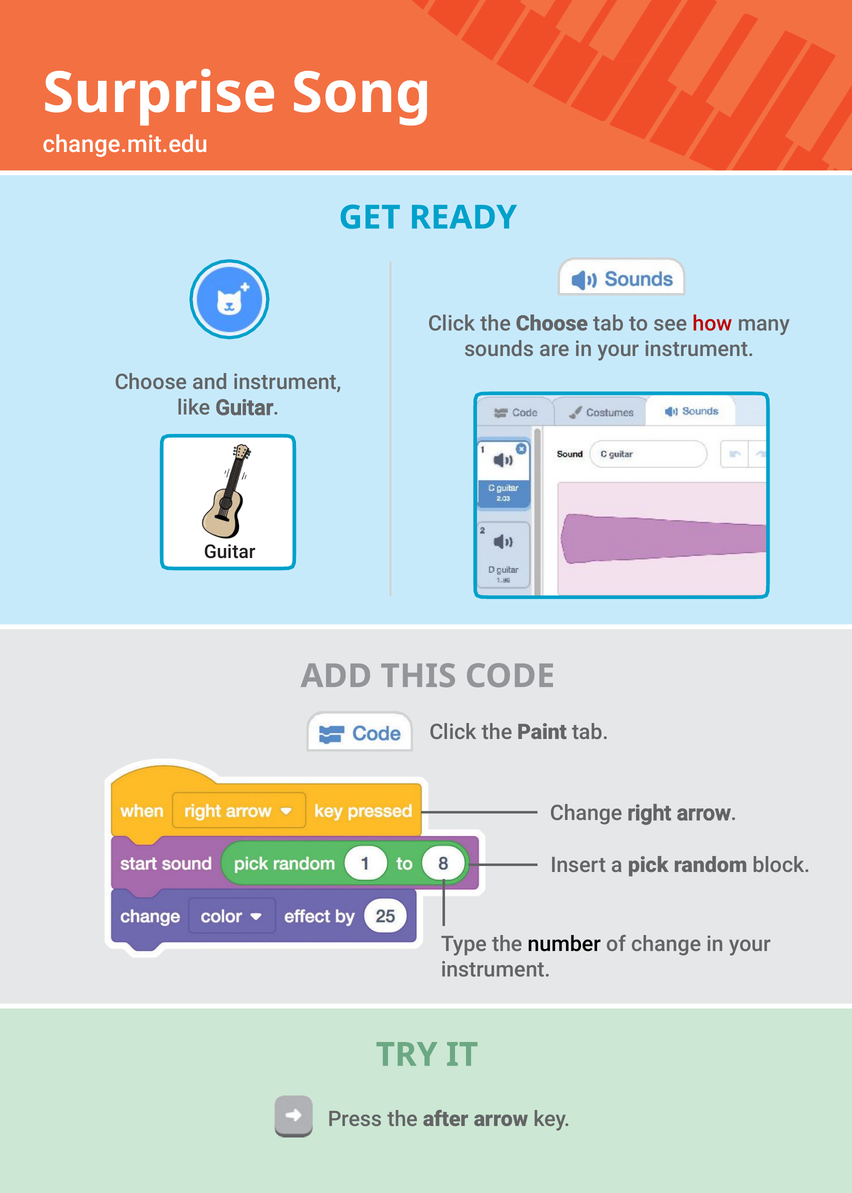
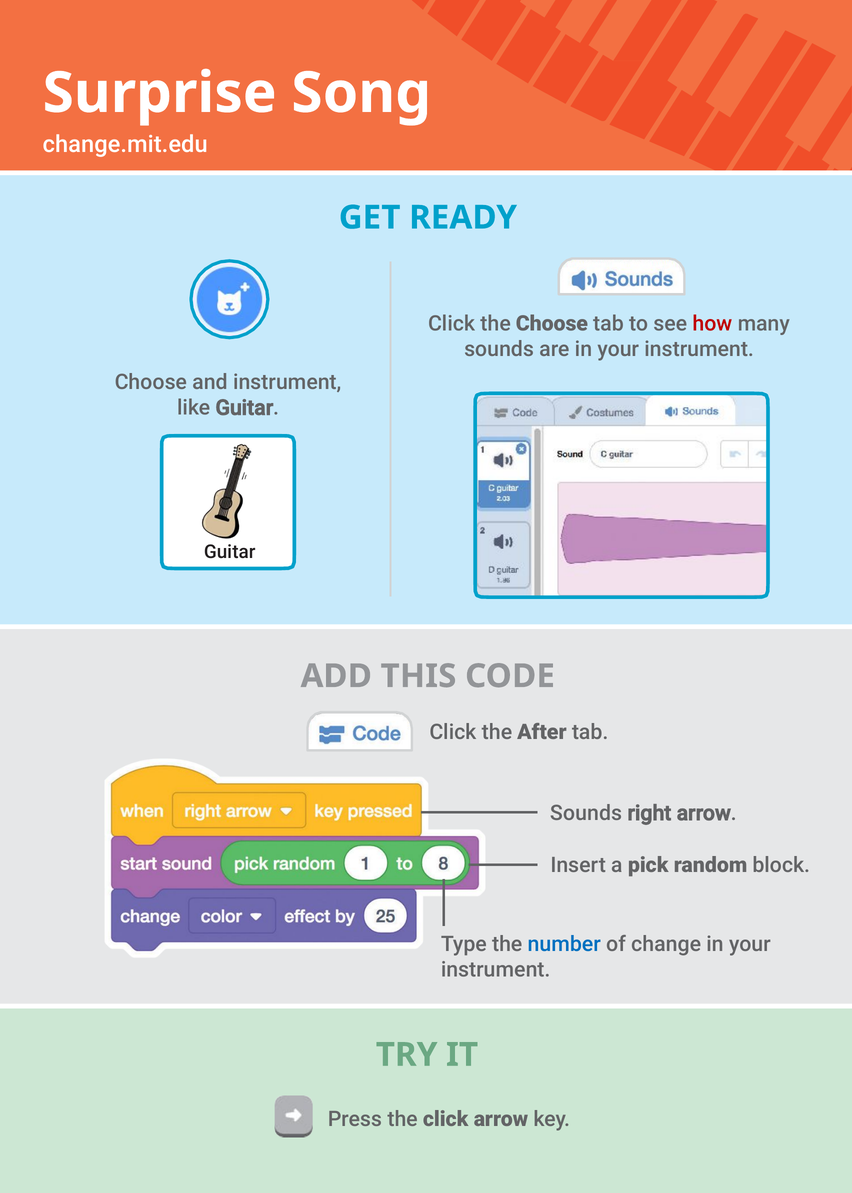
Paint: Paint -> After (542, 732)
Change: Change -> Sounds (586, 813)
number colour: black -> blue (564, 944)
the after: after -> click (446, 1119)
